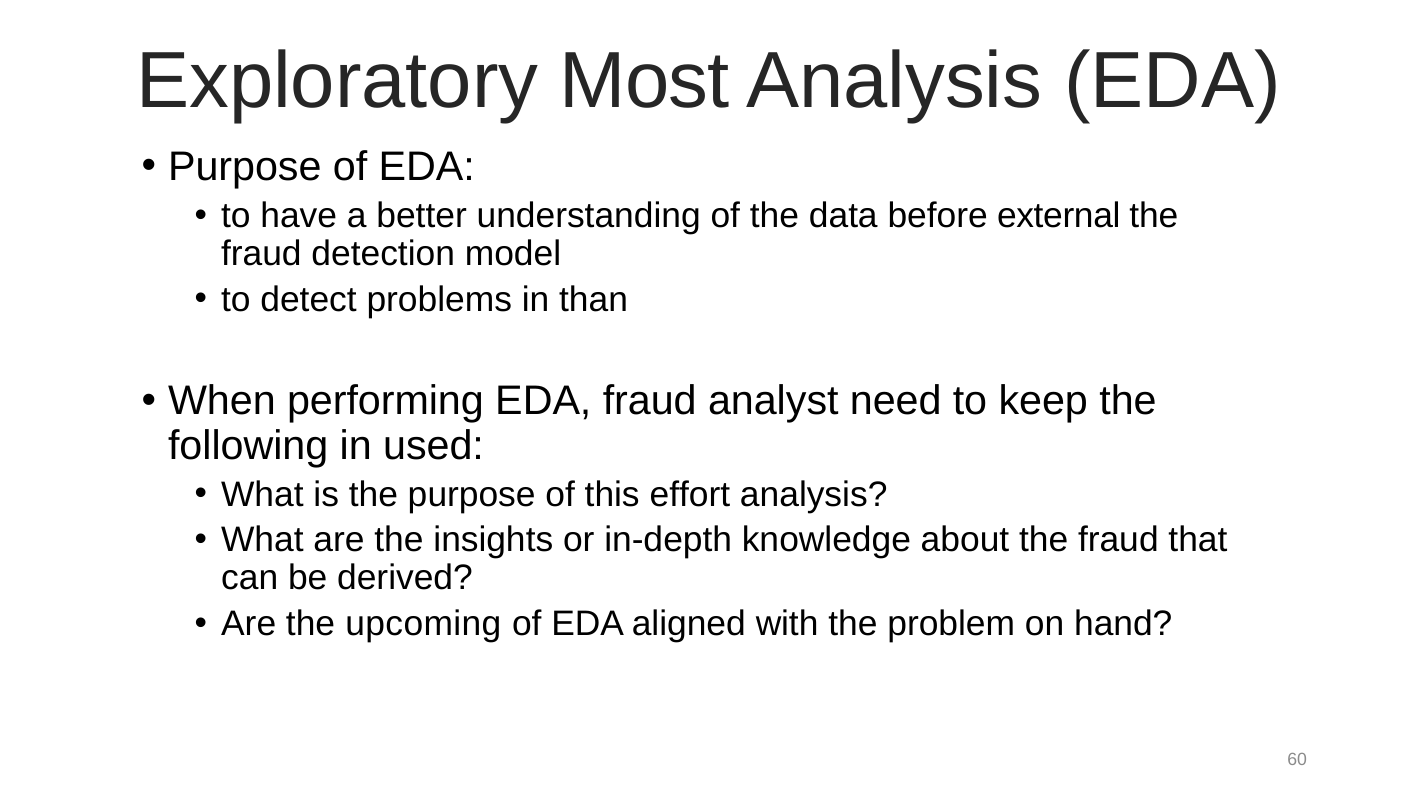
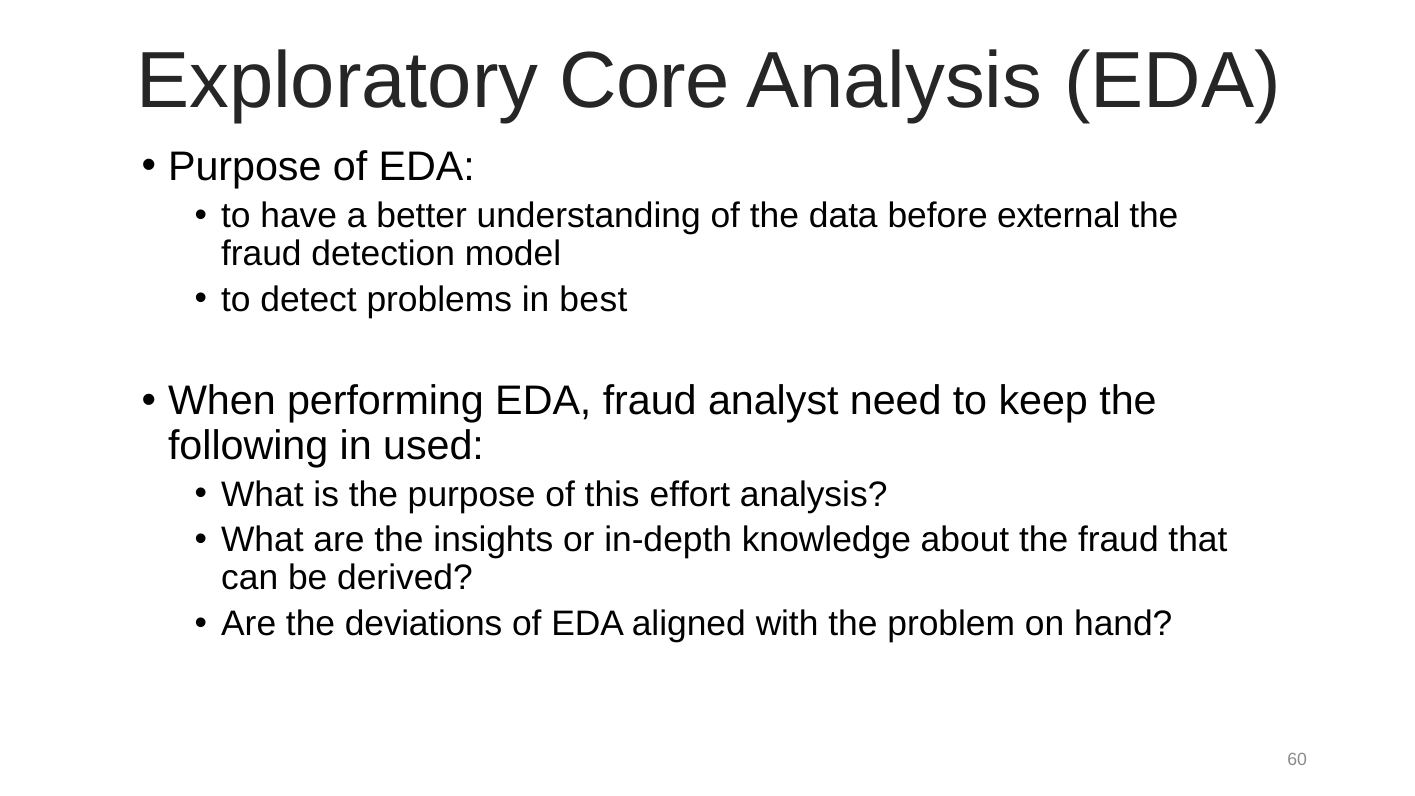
Most: Most -> Core (645, 81)
than: than -> best (593, 299)
upcoming: upcoming -> deviations (424, 624)
